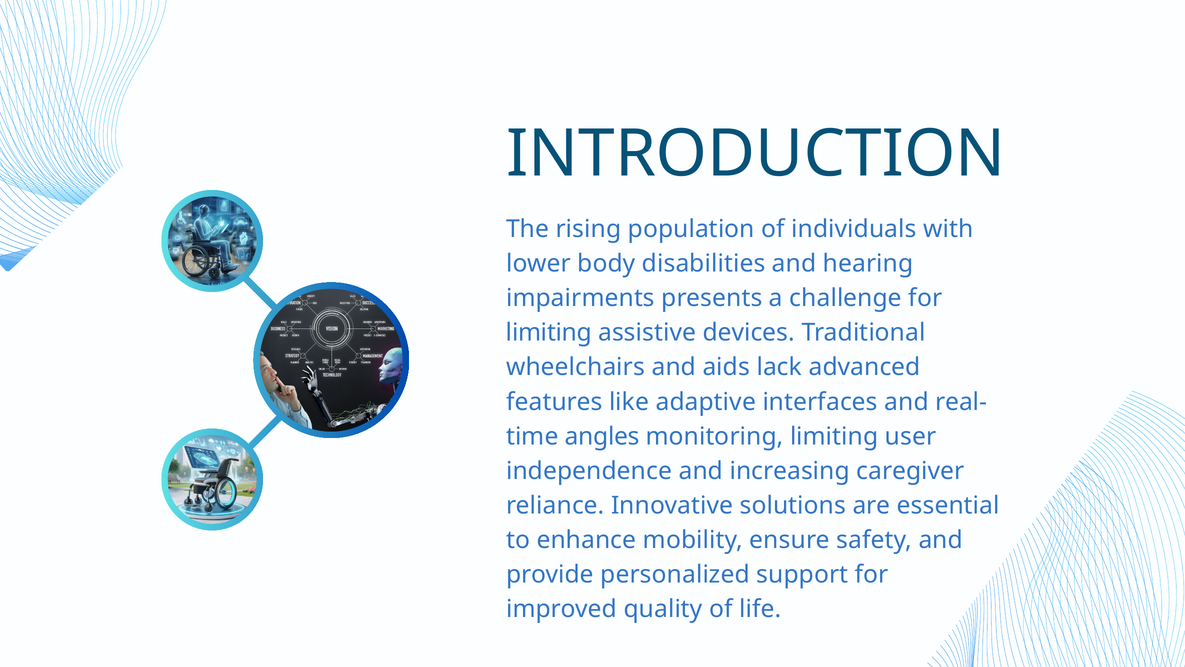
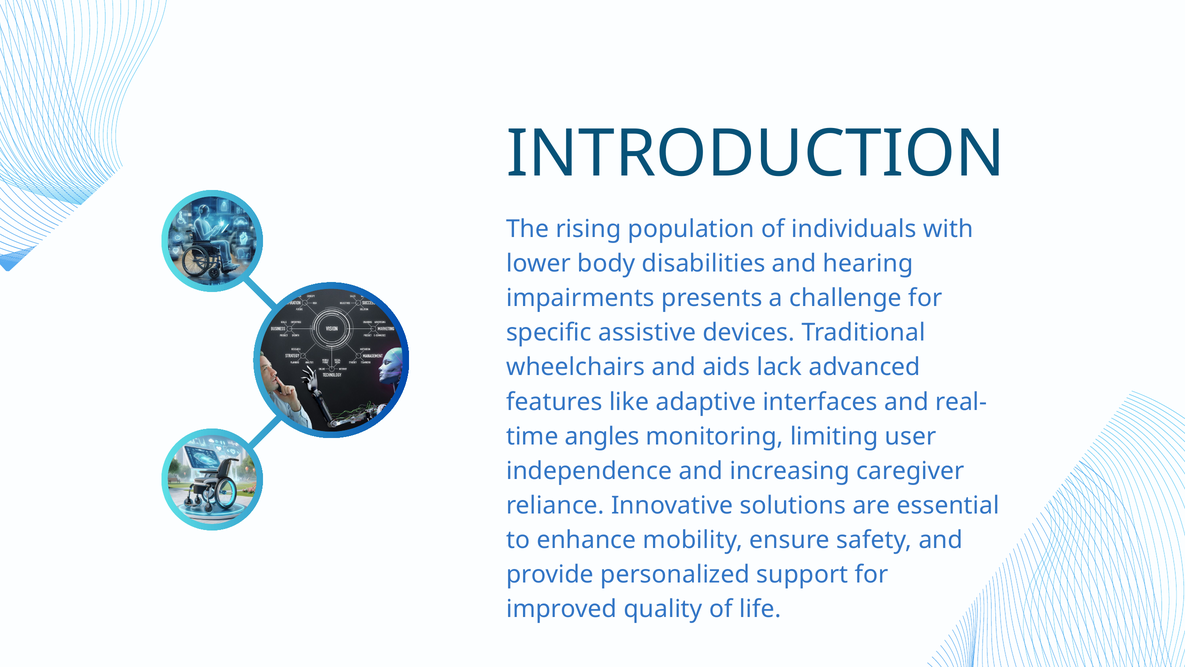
limiting: limiting -> specific (549, 333)
